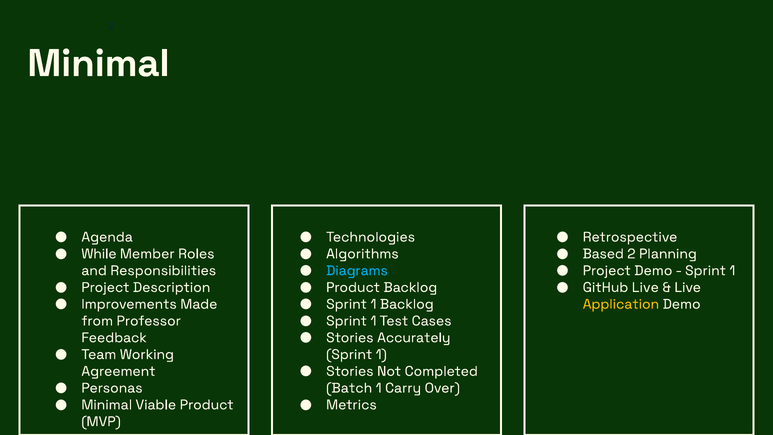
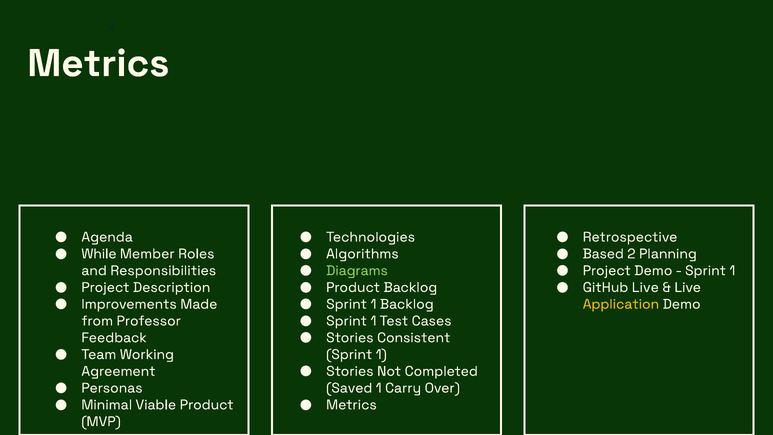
Minimal: Minimal -> Metrics (98, 63)
Diagrams colour: light blue -> light green (357, 270)
Accurately: Accurately -> Consistent (414, 337)
Batch: Batch -> Saved (349, 388)
